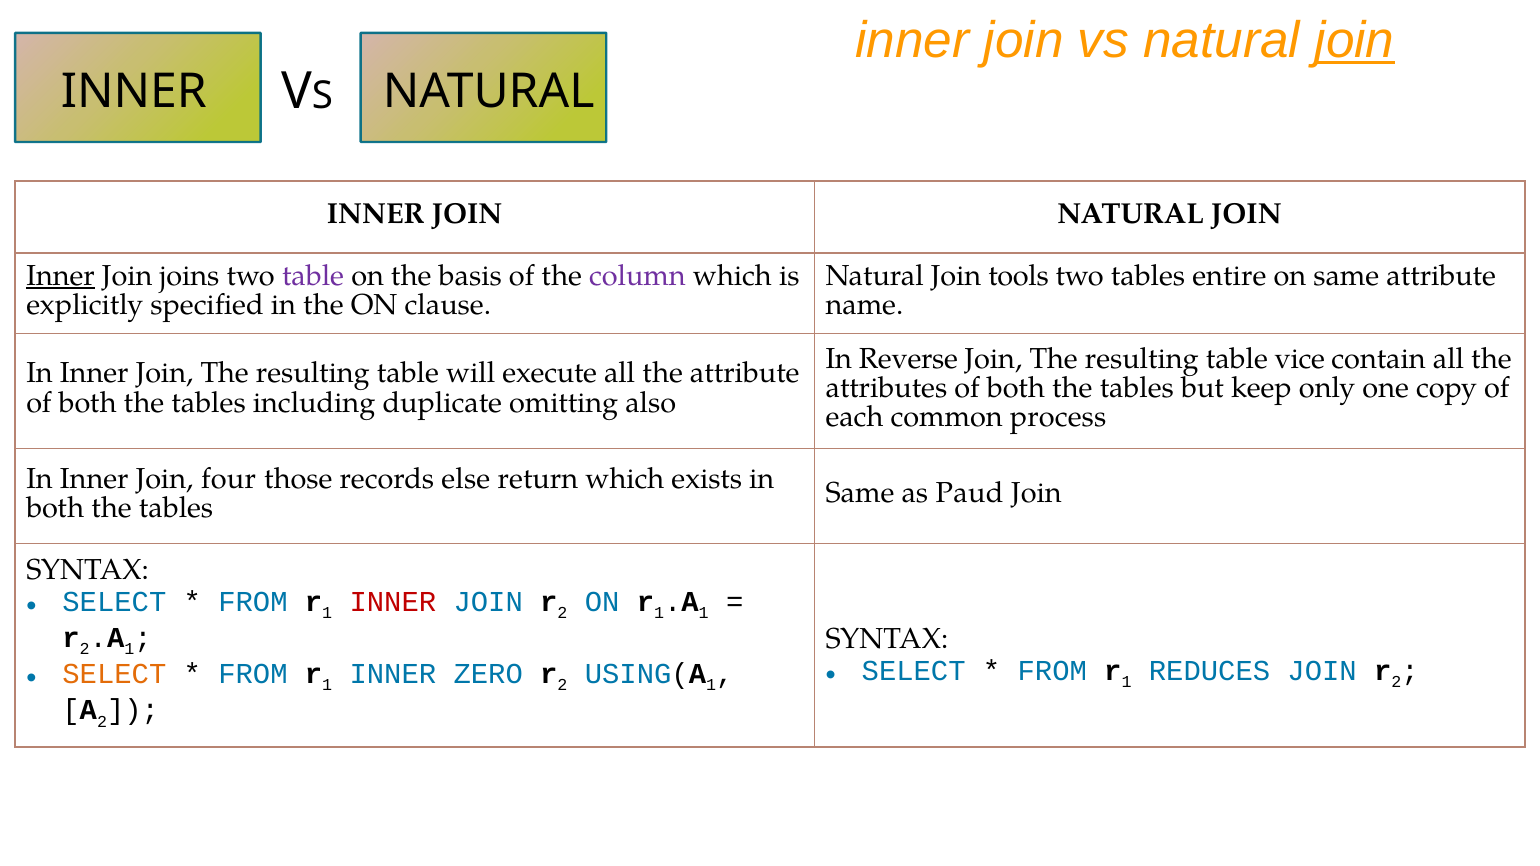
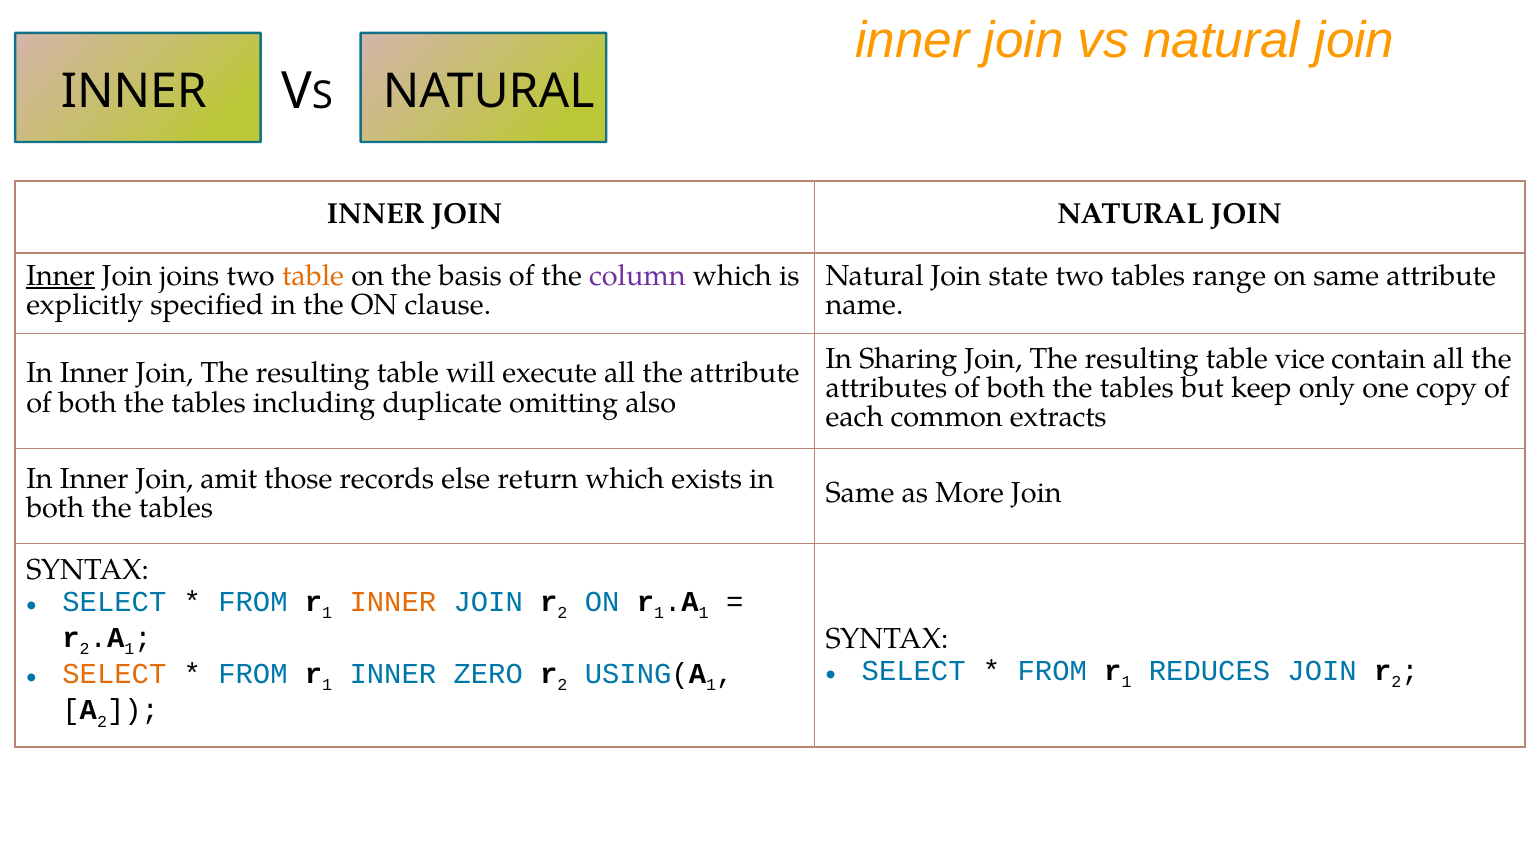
join underline: present -> none (1355, 40)
table colour: purple -> orange (313, 276)
tools: tools -> state (1018, 276)
entire: entire -> range (1229, 276)
Reverse: Reverse -> Sharing (908, 359)
process: process -> extracts (1058, 417)
four: four -> amit (229, 479)
Paud: Paud -> More (970, 493)
INNER colour: red -> orange (393, 602)
